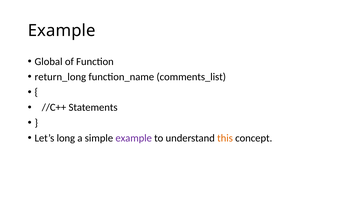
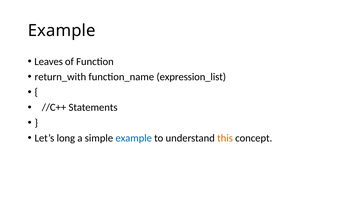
Global: Global -> Leaves (49, 62)
return_long: return_long -> return_with (60, 77)
comments_list: comments_list -> expression_list (191, 77)
example colour: purple -> blue (134, 138)
